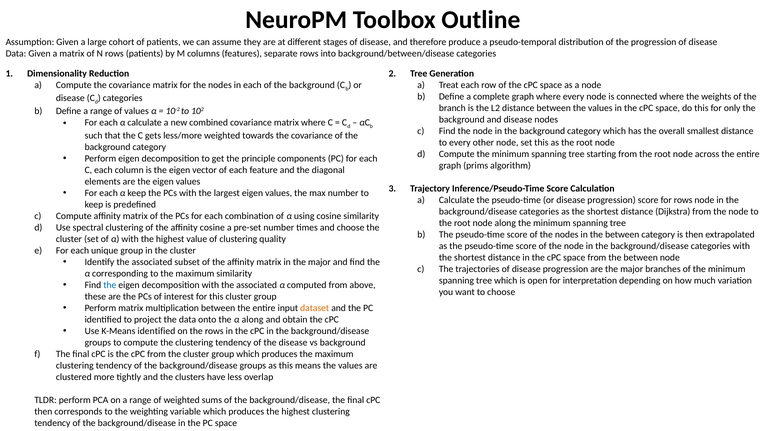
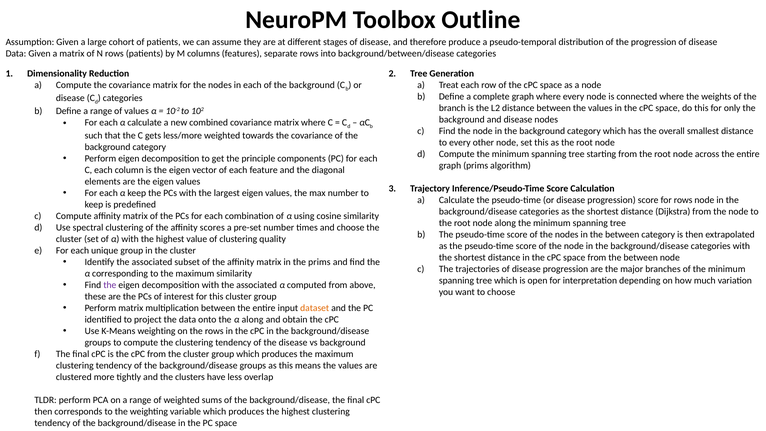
affinity cosine: cosine -> scores (212, 228)
in the major: major -> prims (319, 262)
the colour: blue -> purple (110, 285)
K-Means identified: identified -> weighting (156, 331)
